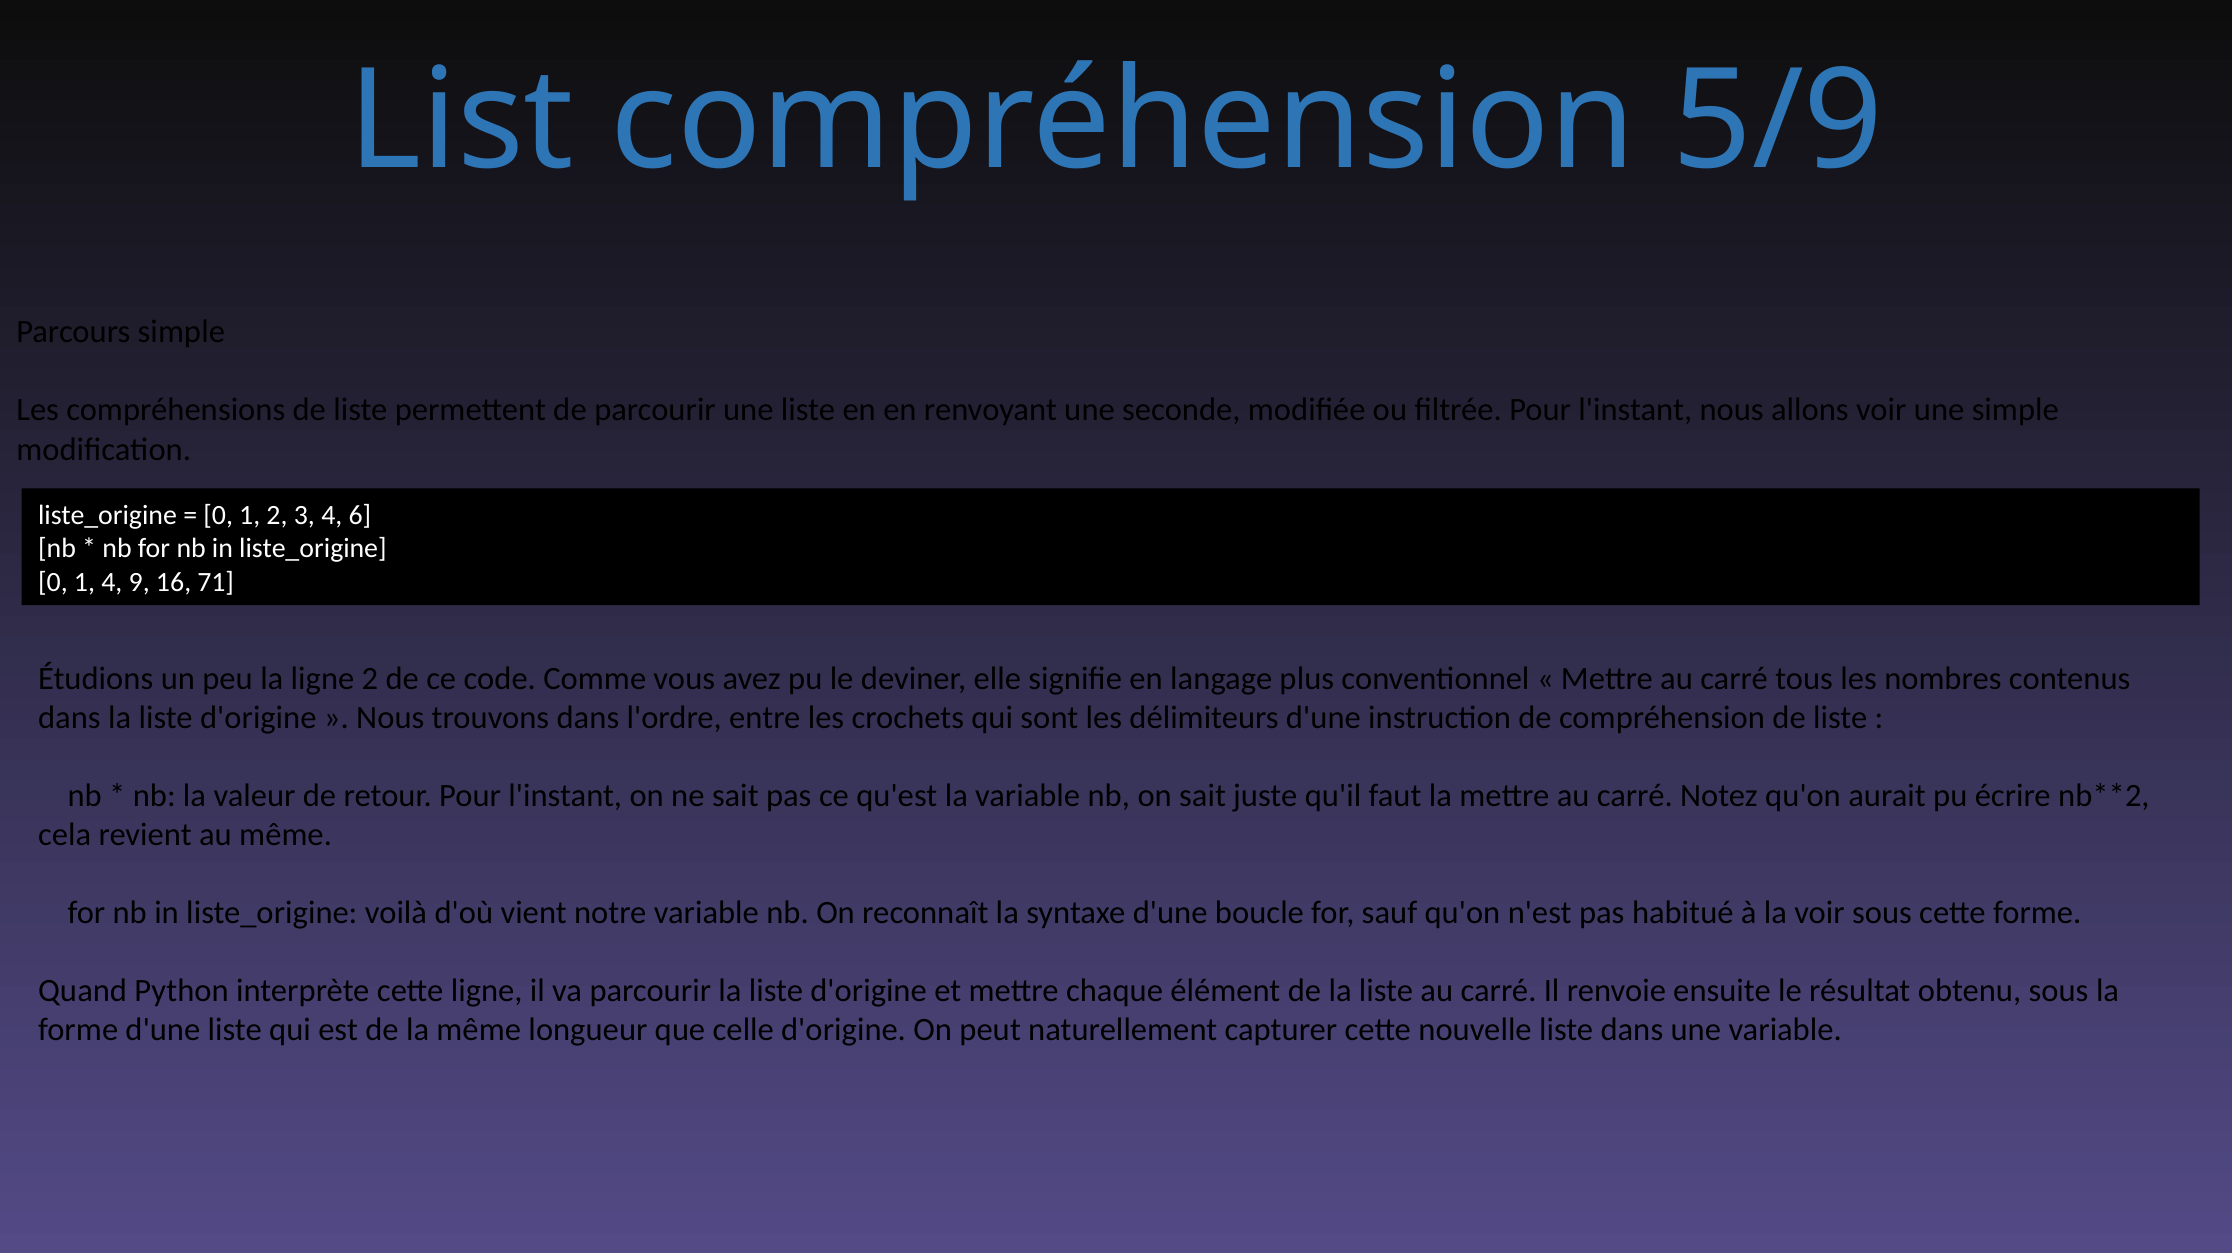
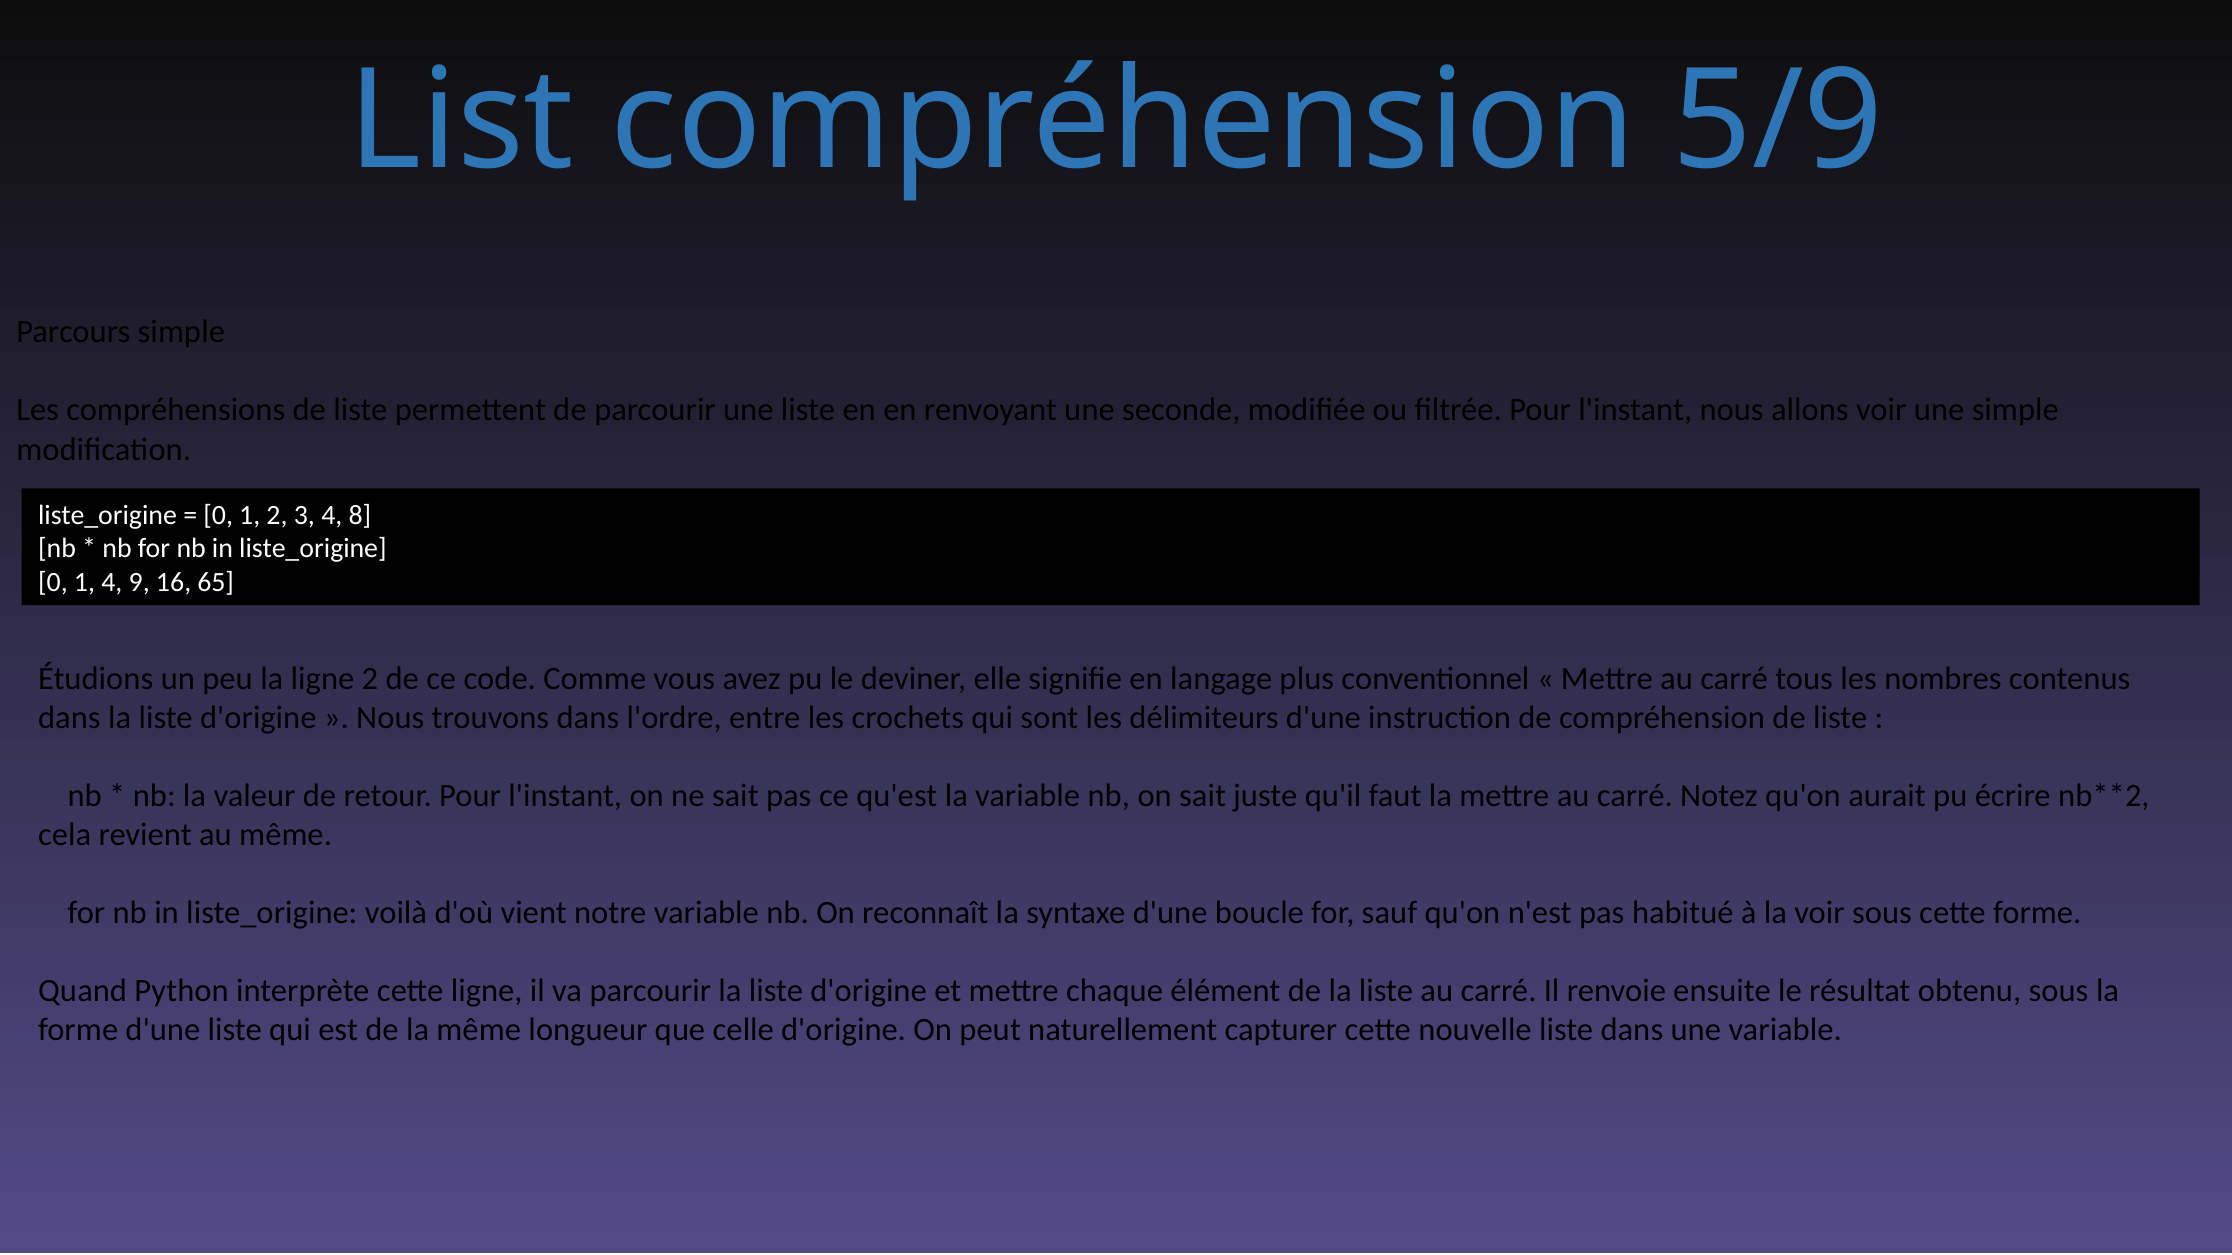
6: 6 -> 8 (360, 515)
71: 71 -> 65 (216, 582)
